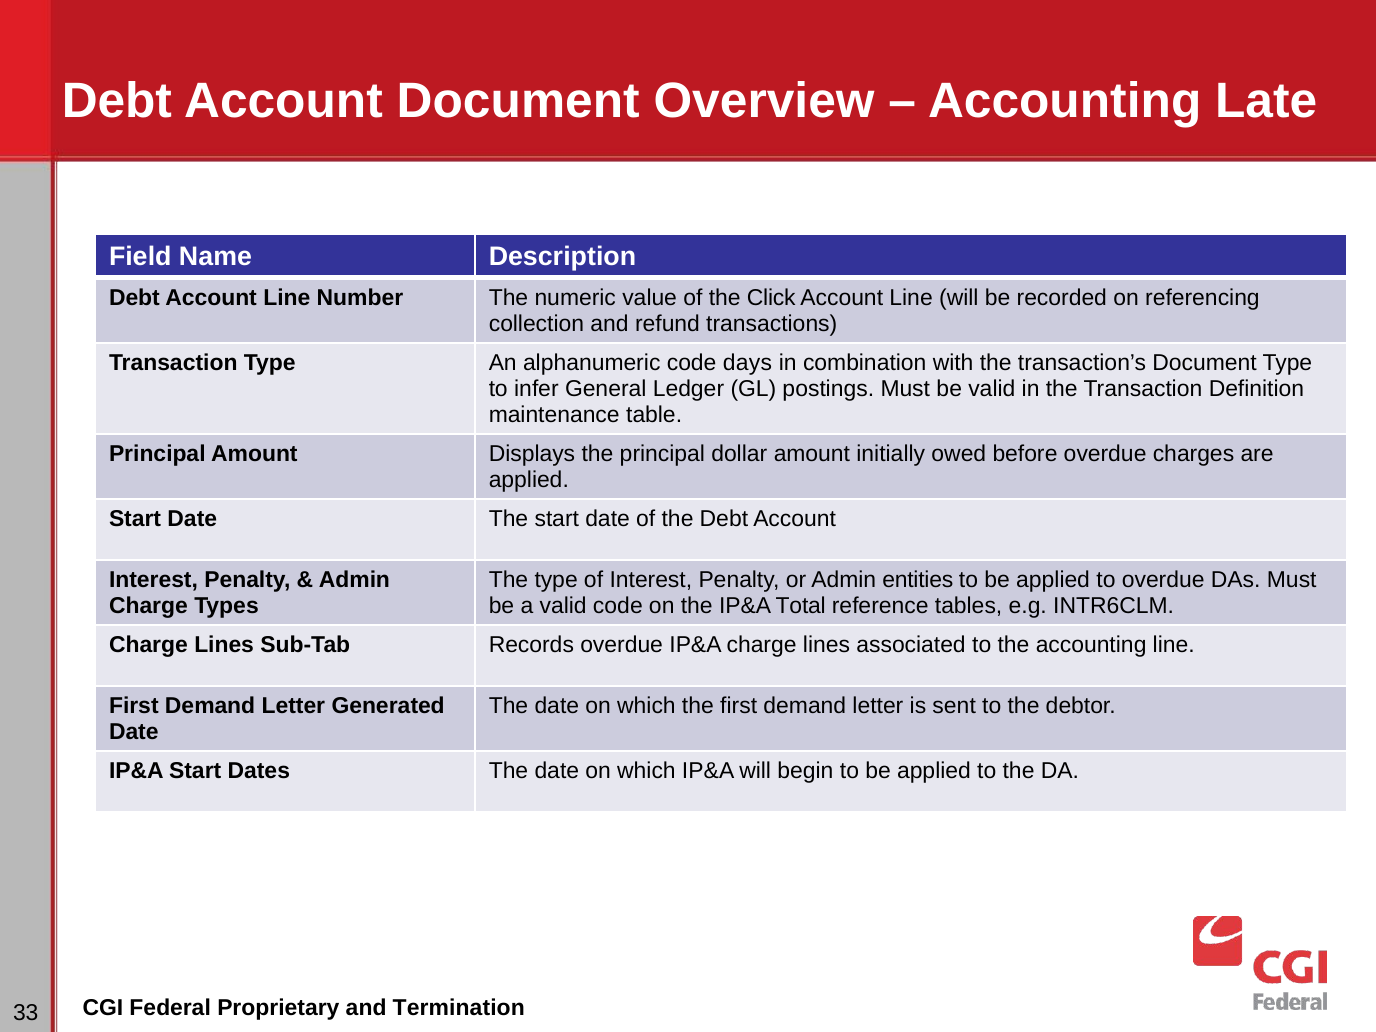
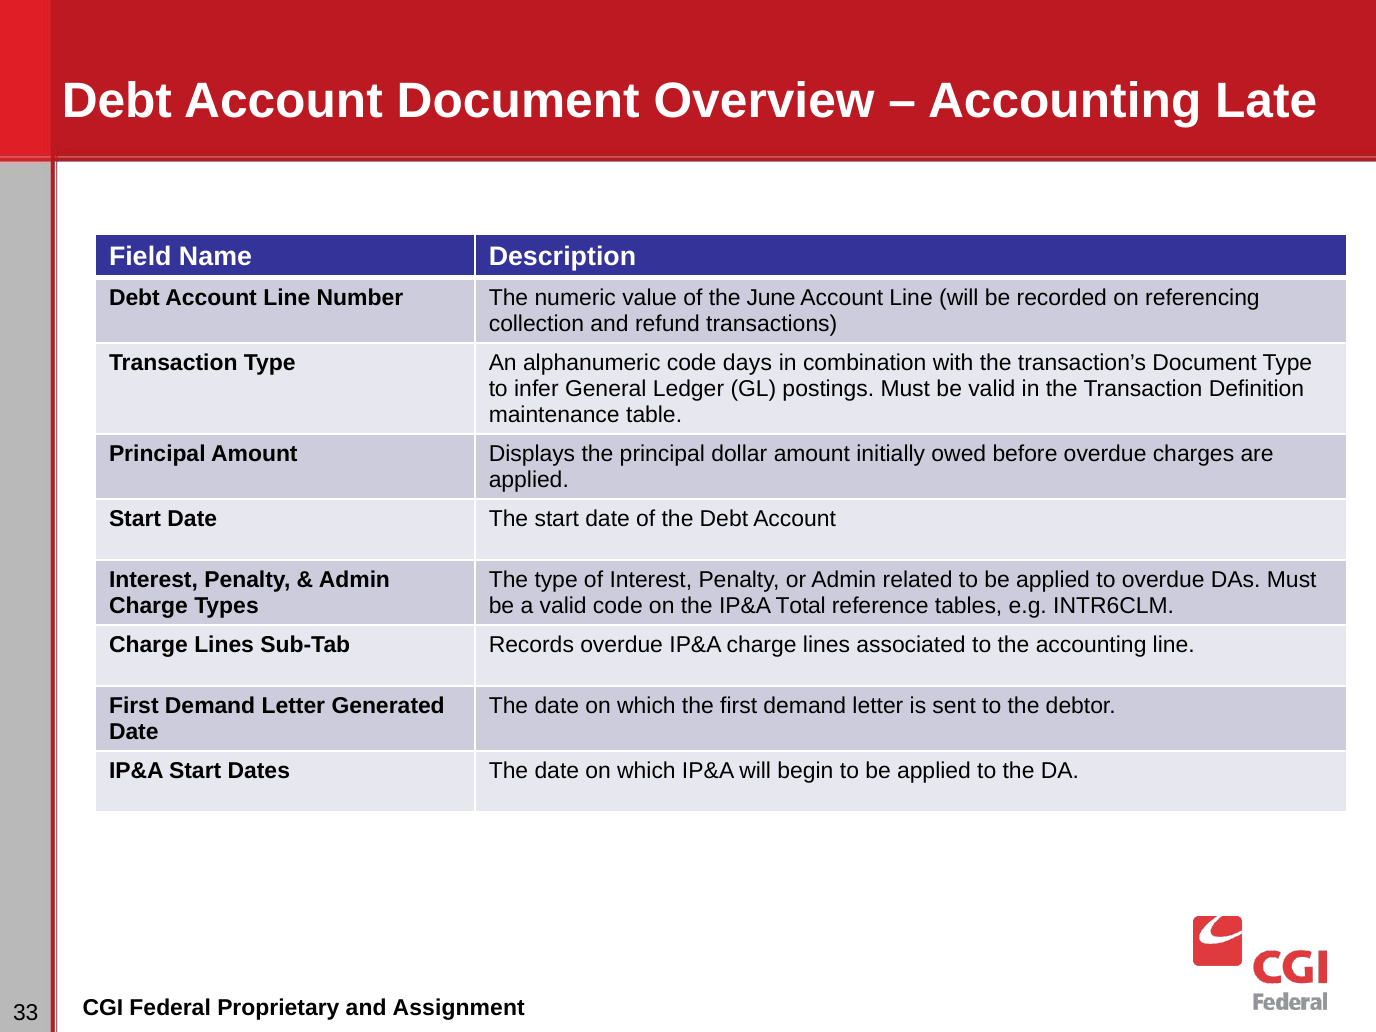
Click: Click -> June (771, 298)
entities: entities -> related (918, 580)
Termination: Termination -> Assignment (459, 1008)
